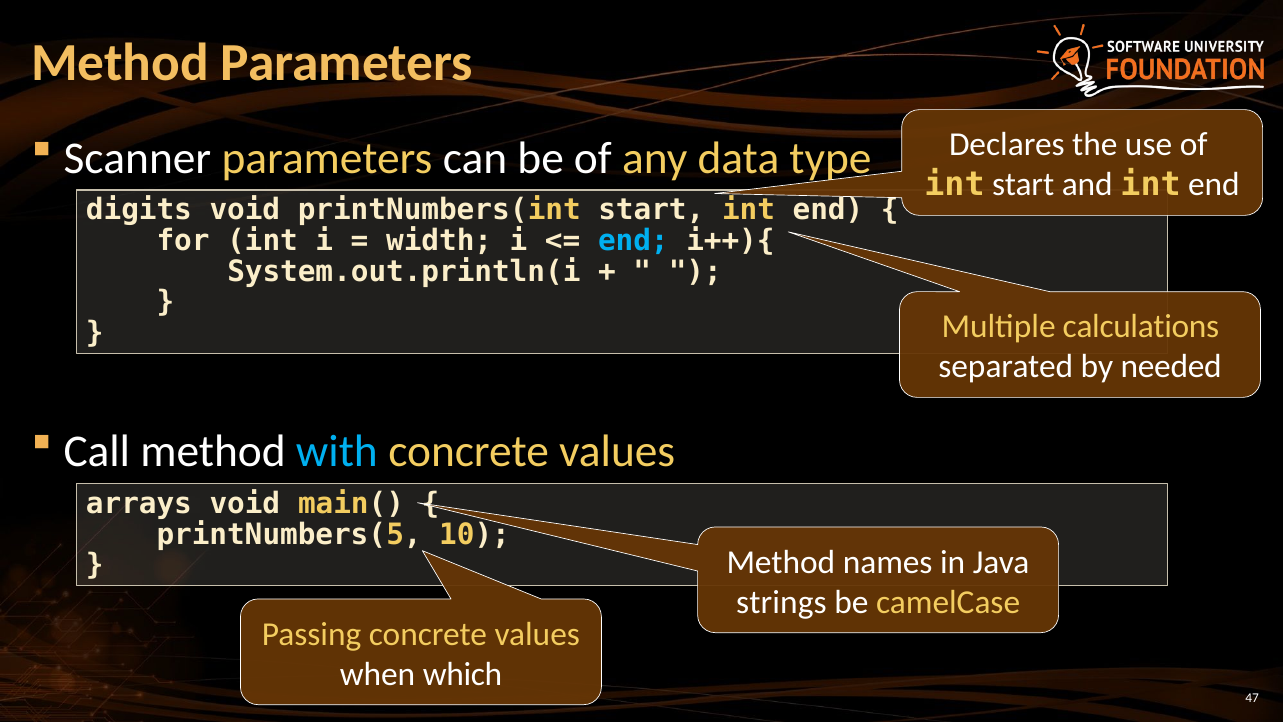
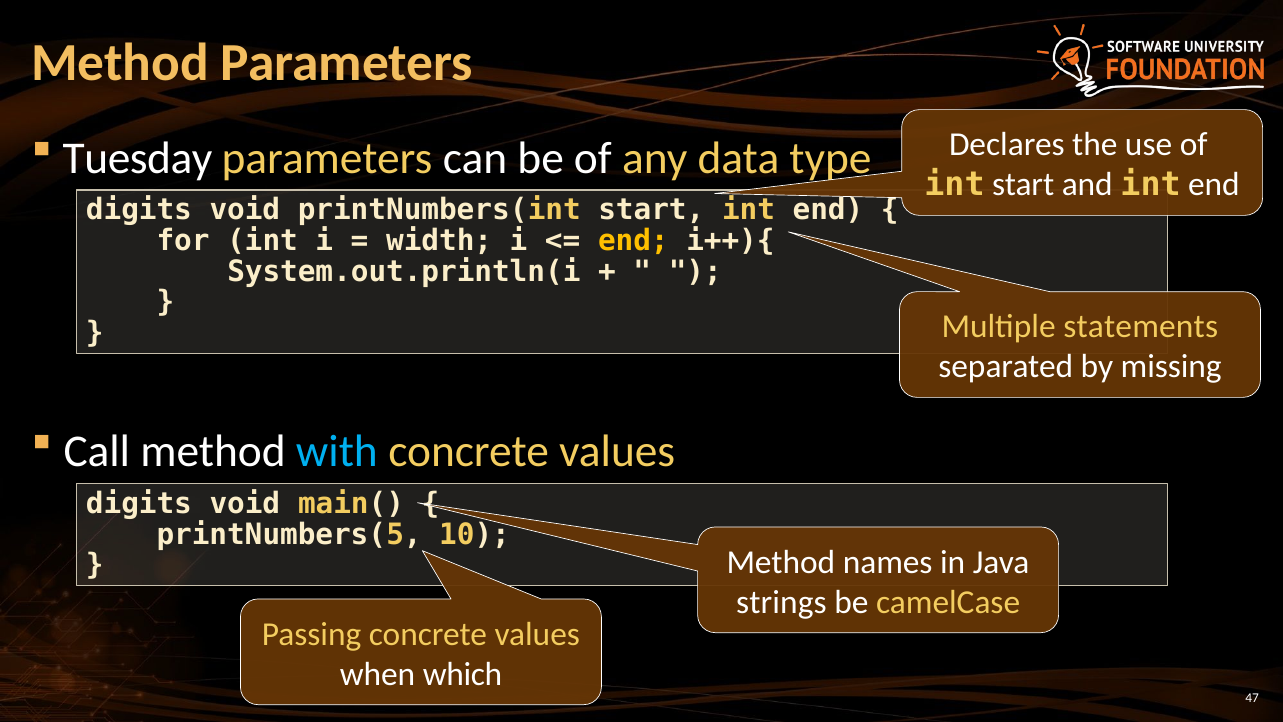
Scanner: Scanner -> Tuesday (138, 158)
end colour: light blue -> yellow (633, 241)
calculations: calculations -> statements (1141, 327)
needed: needed -> missing (1171, 367)
arrays: arrays -> digits (139, 504)
